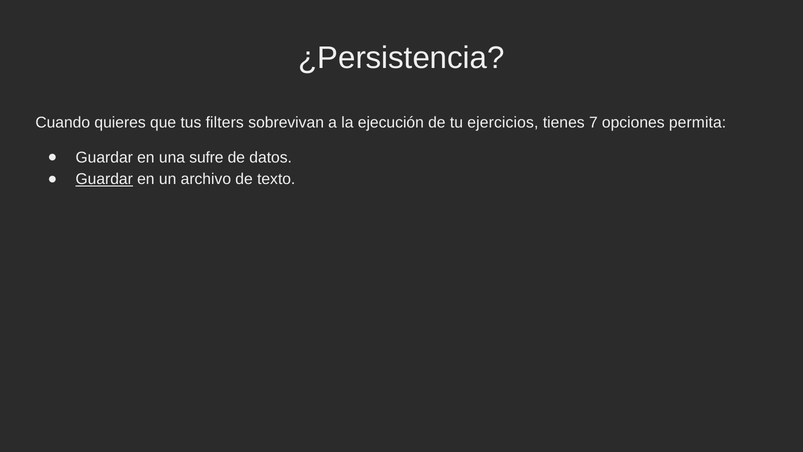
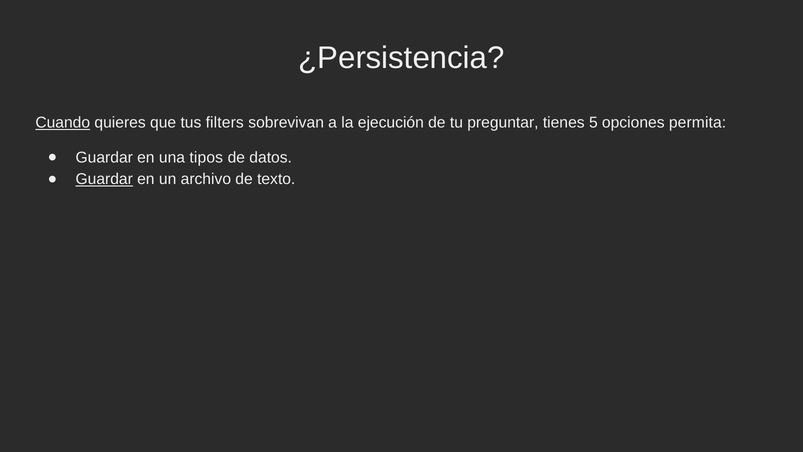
Cuando underline: none -> present (63, 123)
ejercicios: ejercicios -> preguntar (503, 123)
7: 7 -> 5 (593, 123)
sufre: sufre -> tipos (206, 158)
